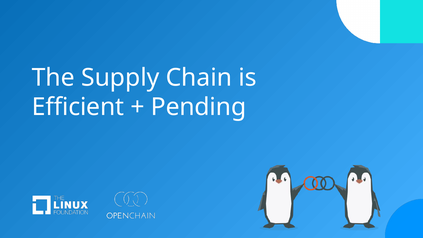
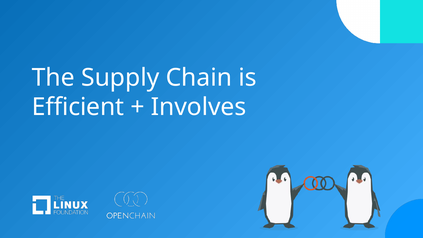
Pending: Pending -> Involves (199, 107)
